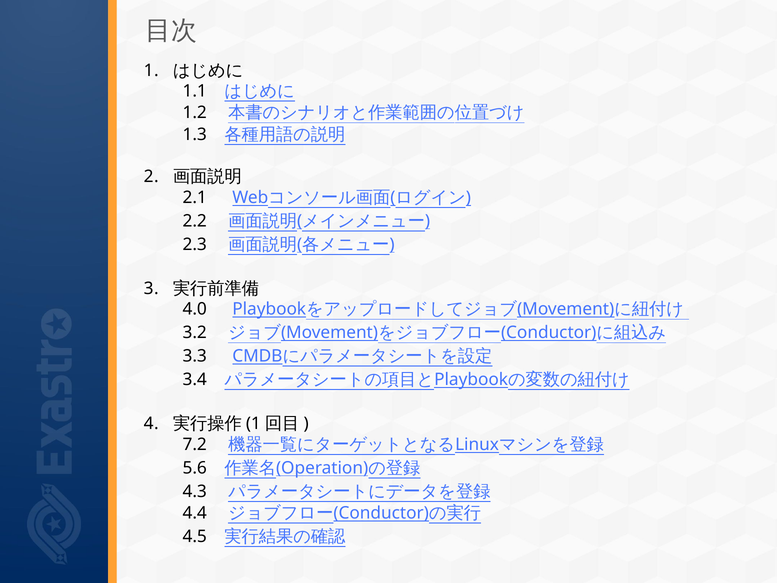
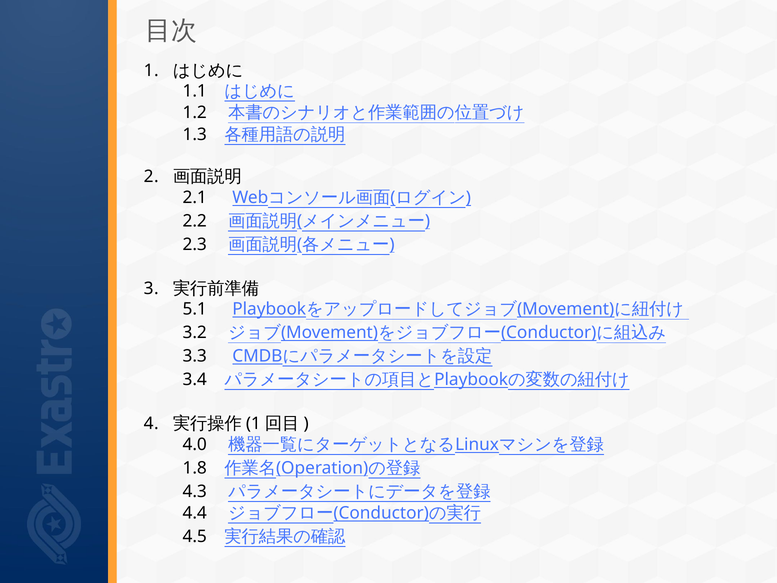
4.0: 4.0 -> 5.1 (195, 309)
7.2: 7.2 -> 4.0 (195, 444)
5.6: 5.6 -> 1.8 (195, 468)
